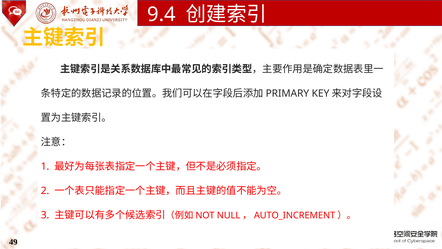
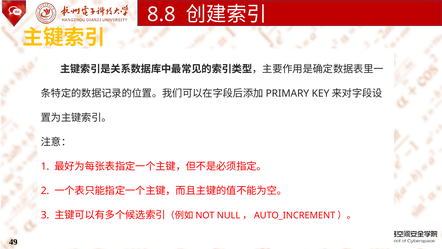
9.4: 9.4 -> 8.8 (161, 14)
